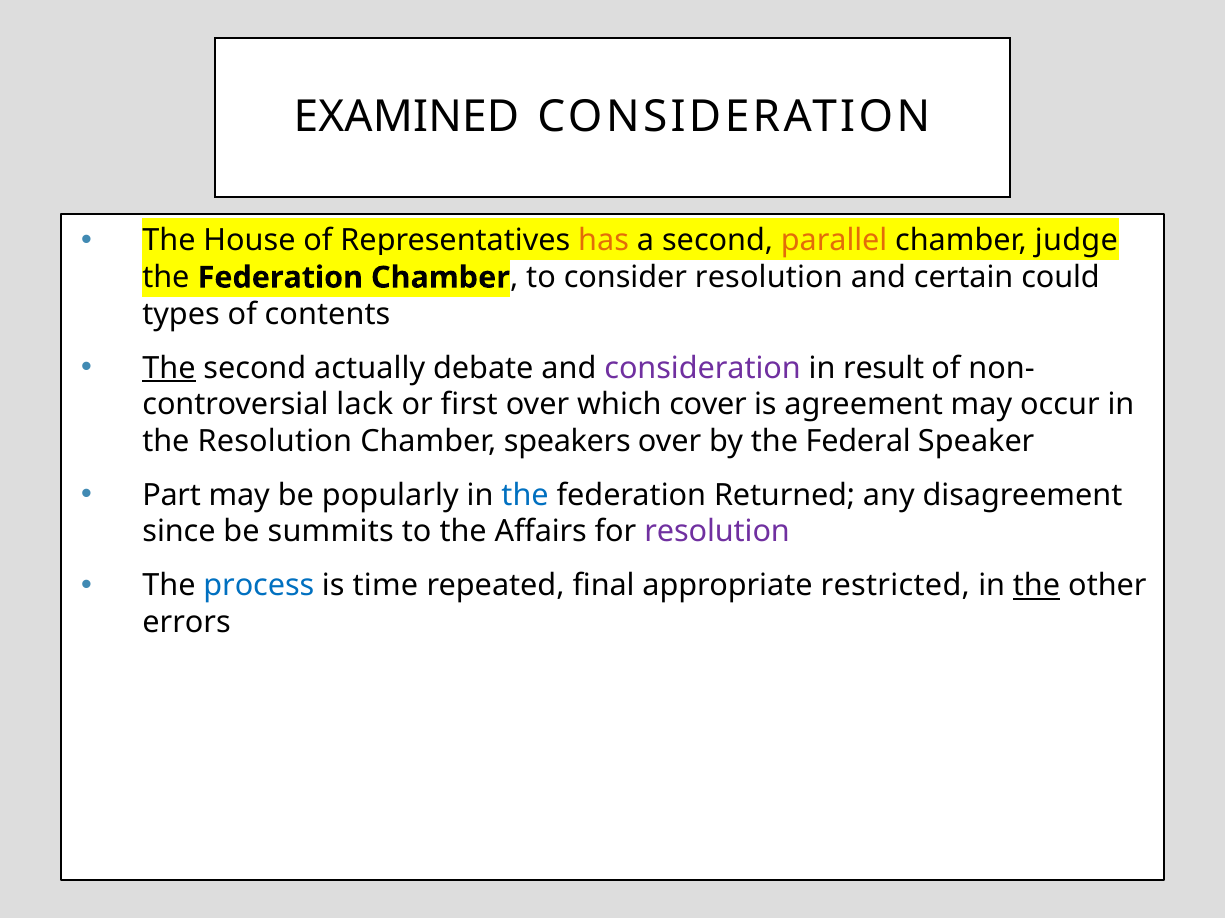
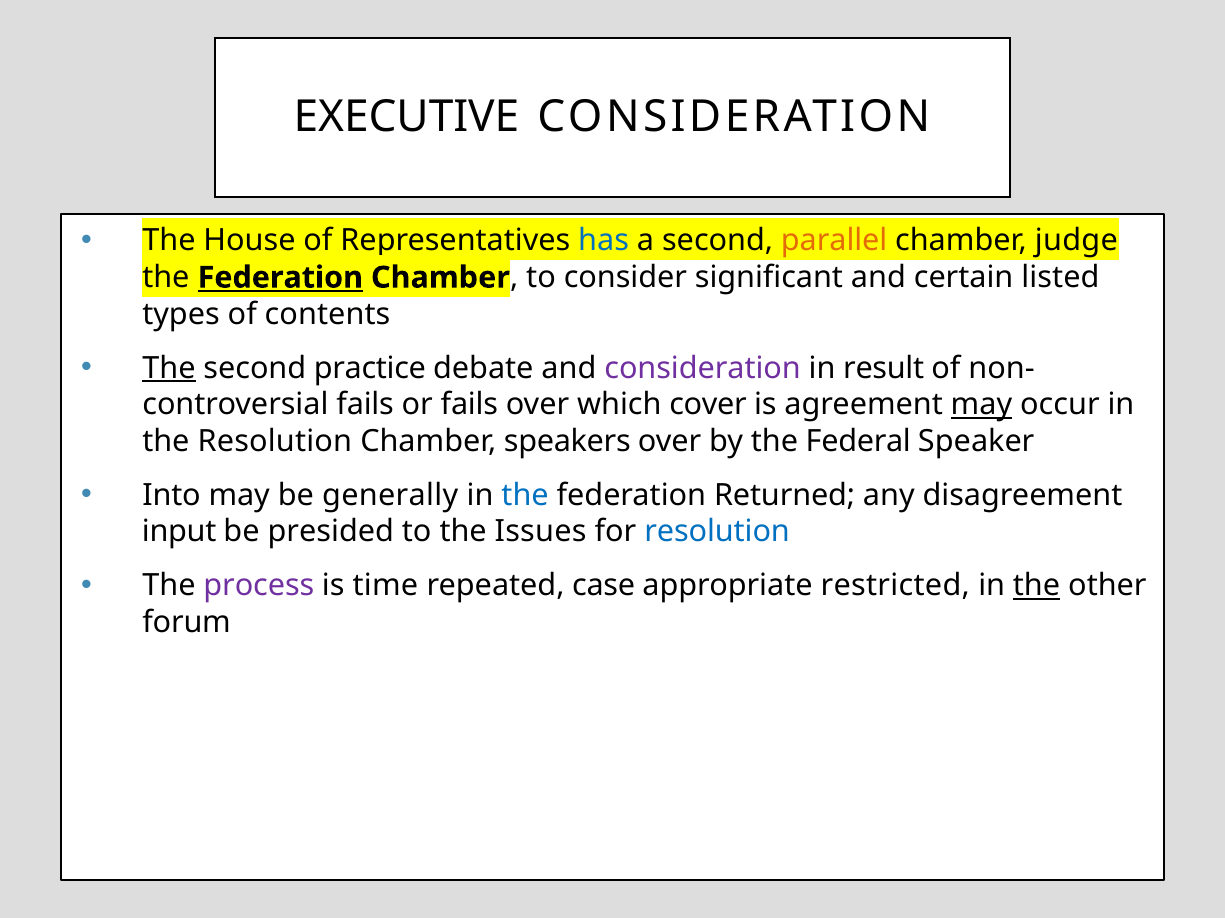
EXAMINED: EXAMINED -> EXECUTIVE (406, 117)
has colour: orange -> blue (604, 241)
Federation underline: none -> present (280, 278)
consider resolution: resolution -> significant (769, 278)
could: could -> listed (1060, 278)
actually: actually -> practice (370, 368)
lack: lack -> fails (365, 405)
or first: first -> fails (469, 405)
may underline: none -> present (981, 405)
Part: Part -> Into (172, 496)
popularly: popularly -> generally (390, 496)
since: since -> input (179, 532)
summits: summits -> presided (331, 532)
Affairs: Affairs -> Issues (541, 532)
resolution colour: purple -> blue (717, 532)
process colour: blue -> purple (259, 586)
final: final -> case (604, 586)
errors: errors -> forum (187, 623)
